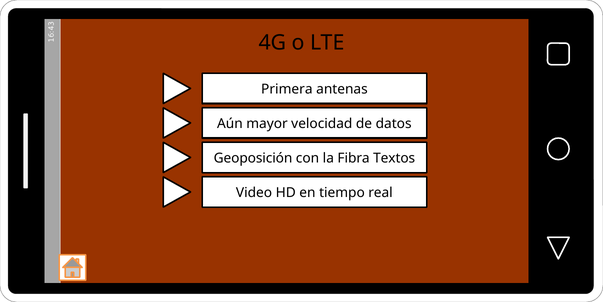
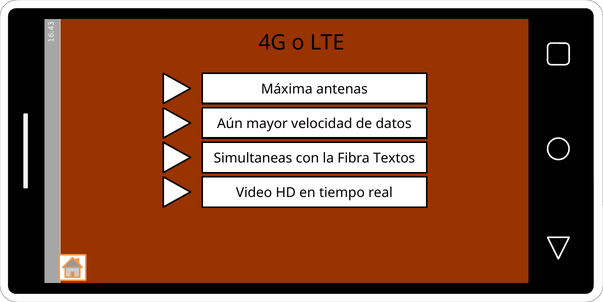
Primera: Primera -> Máxima (287, 89)
Geoposición: Geoposición -> Simultaneas (253, 158)
